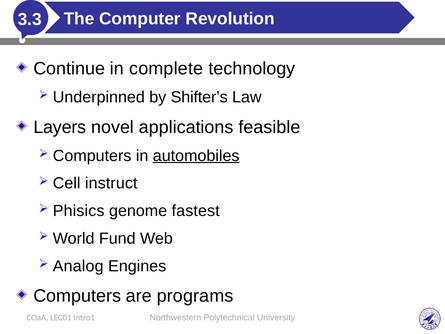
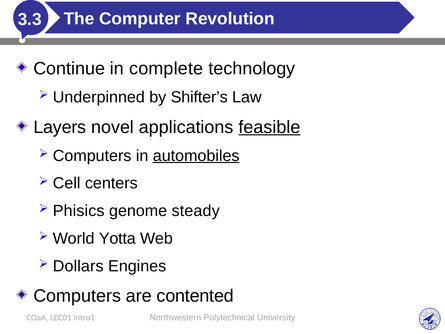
feasible underline: none -> present (269, 127)
instruct: instruct -> centers (111, 183)
fastest: fastest -> steady (196, 211)
Fund: Fund -> Yotta (117, 238)
Analog: Analog -> Dollars (78, 266)
programs: programs -> contented (195, 296)
